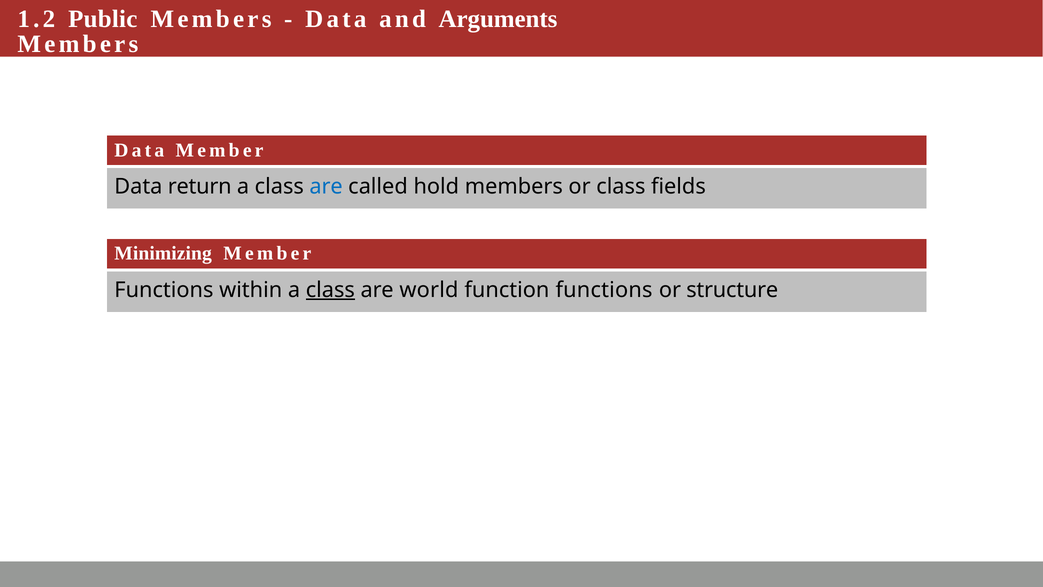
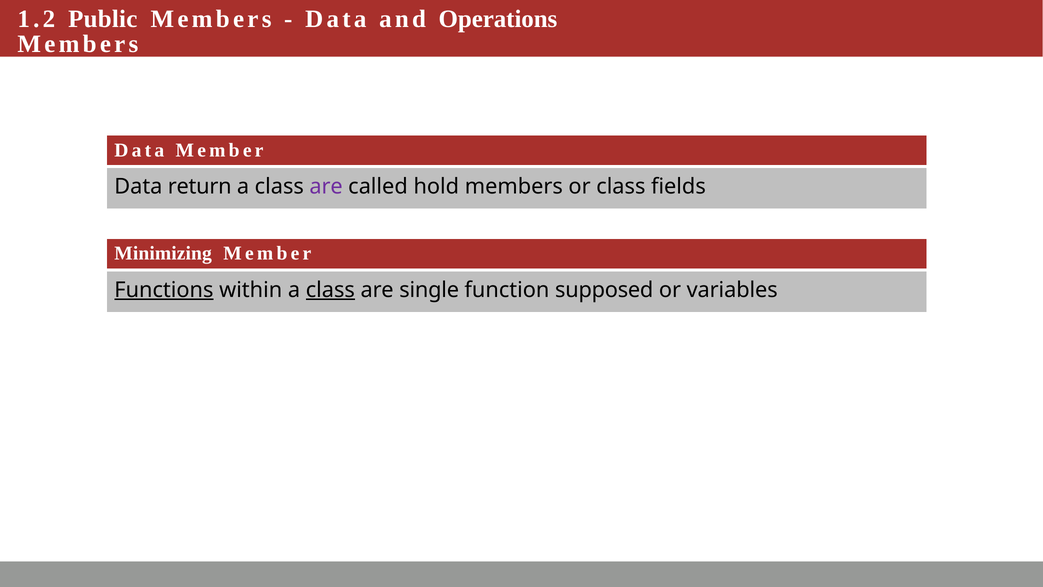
Arguments: Arguments -> Operations (498, 19)
are colour: blue -> purple (326, 186)
Functions underline: none -> present (164, 290)
world: world -> single (429, 290)
function functions: functions -> supposed (604, 290)
structure: structure -> variables (732, 290)
